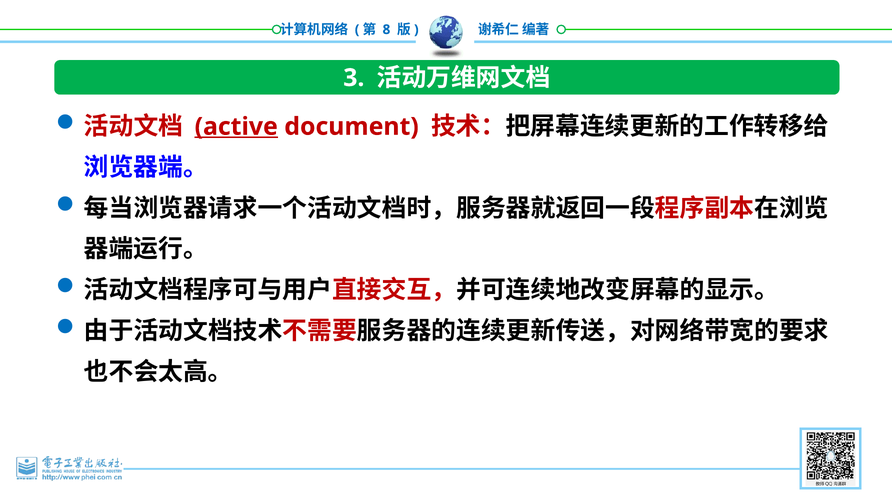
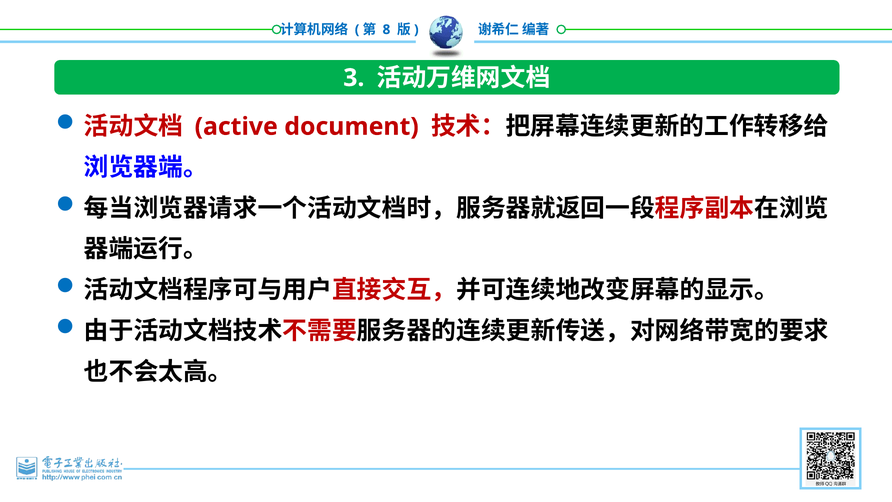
active underline: present -> none (236, 127)
